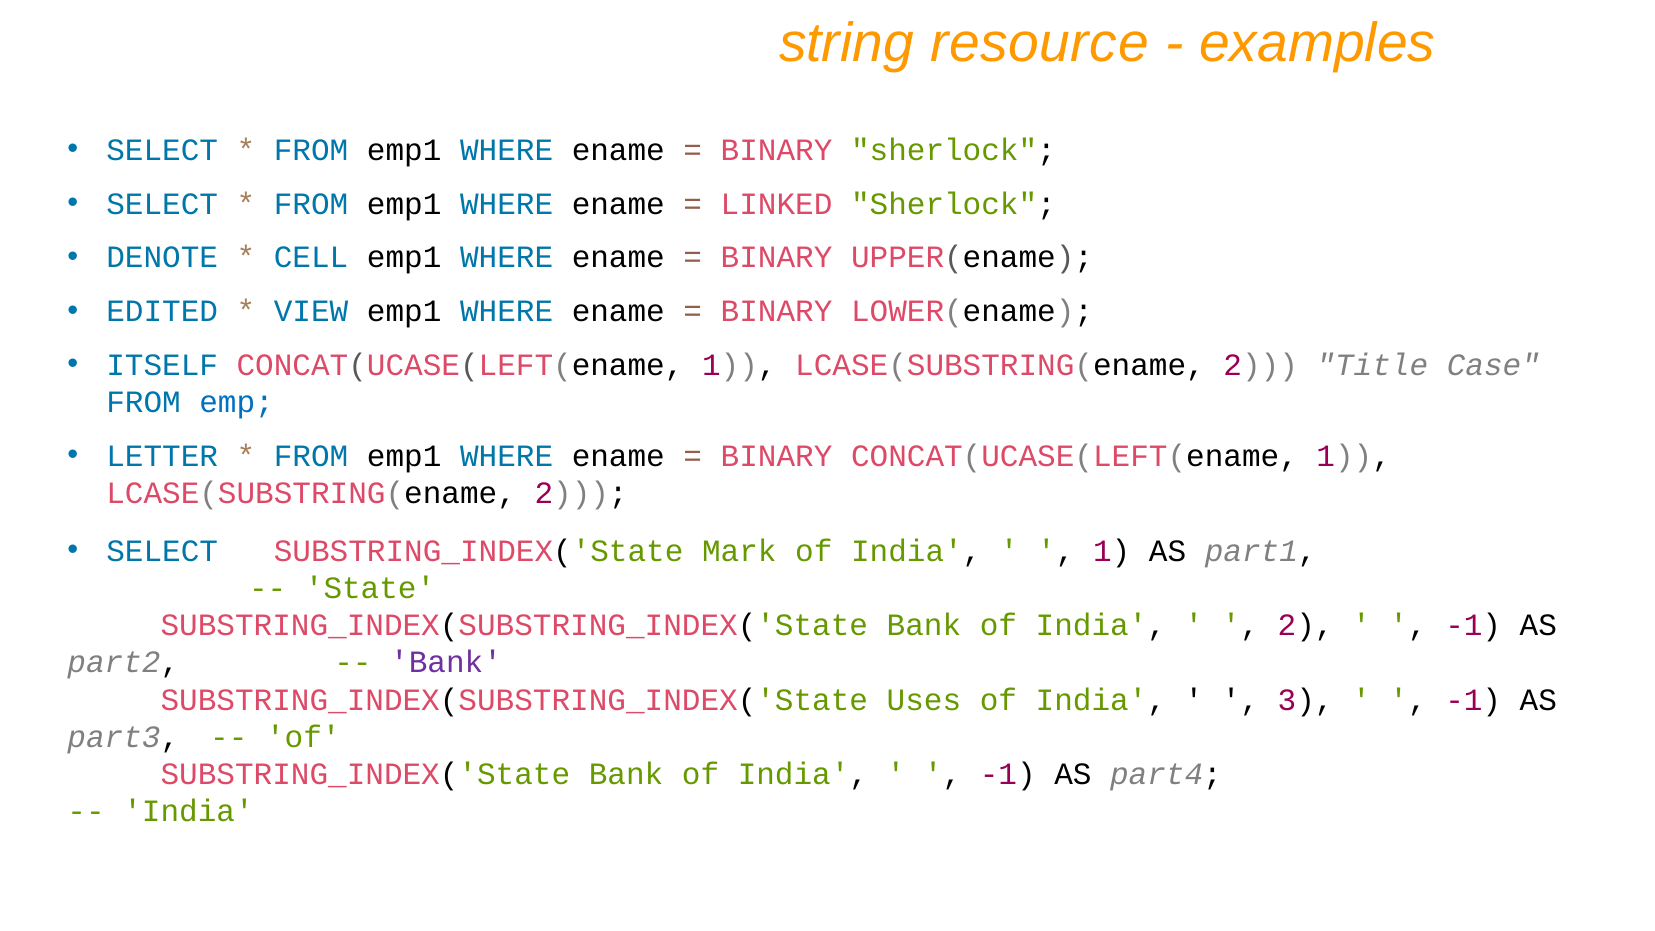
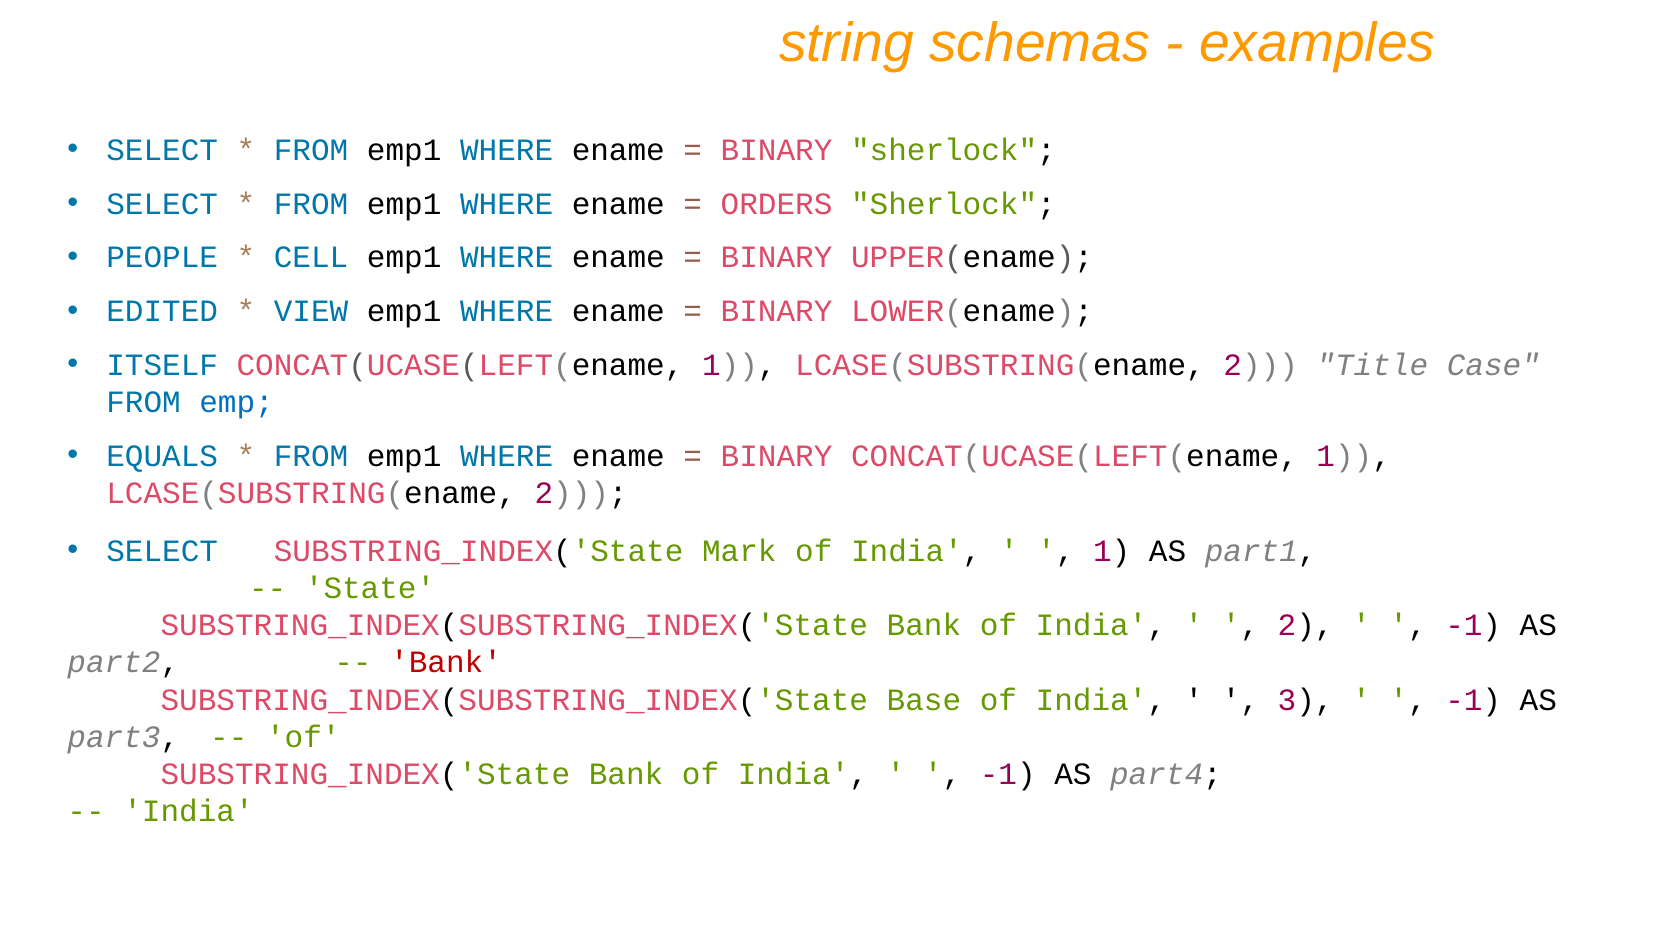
resource: resource -> schemas (1040, 43)
LINKED: LINKED -> ORDERS (777, 204)
DENOTE: DENOTE -> PEOPLE (162, 258)
LETTER: LETTER -> EQUALS (162, 456)
Bank colour: purple -> red (446, 663)
Uses: Uses -> Base (924, 700)
